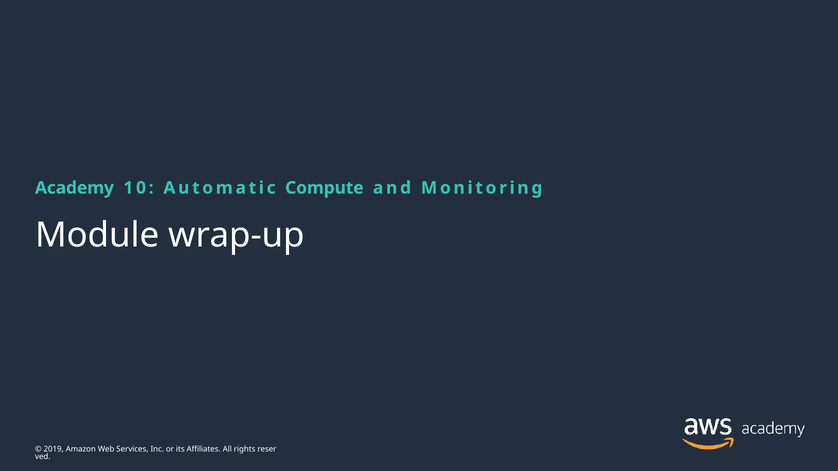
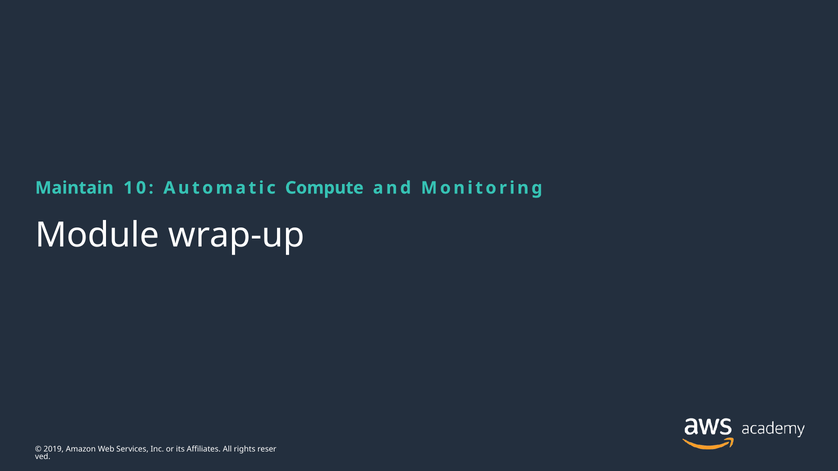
Academy: Academy -> Maintain (74, 188)
